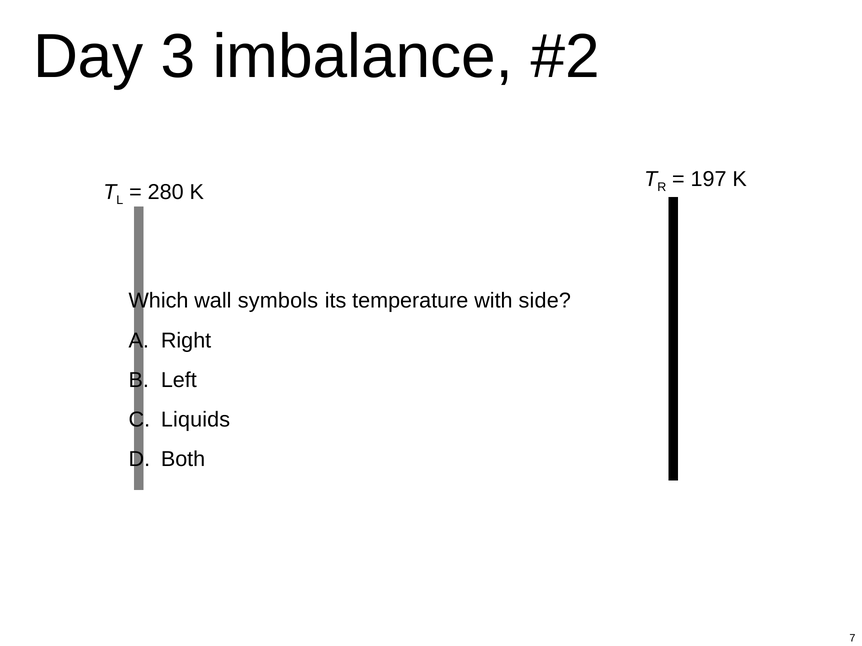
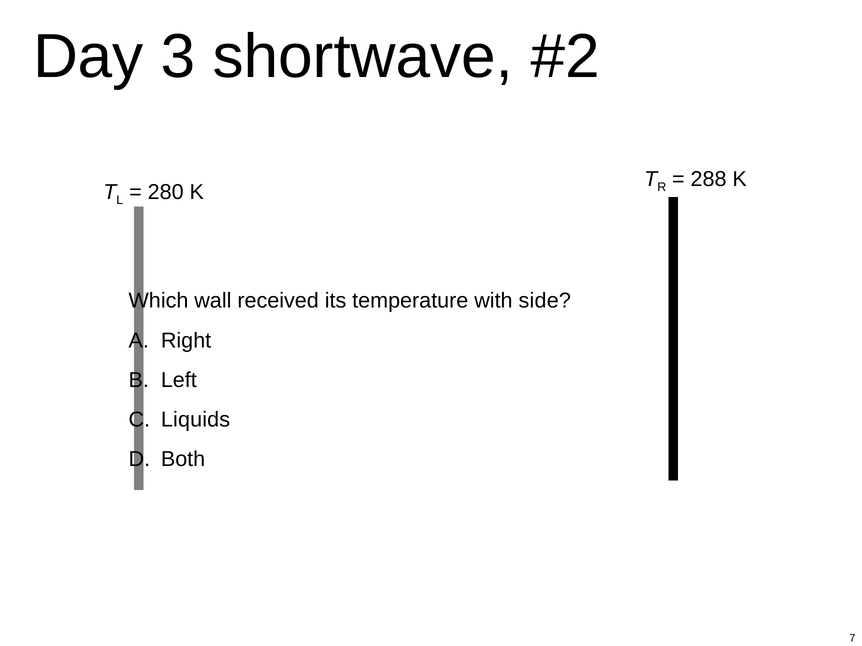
imbalance: imbalance -> shortwave (363, 57)
197: 197 -> 288 (709, 179)
symbols: symbols -> received (278, 301)
